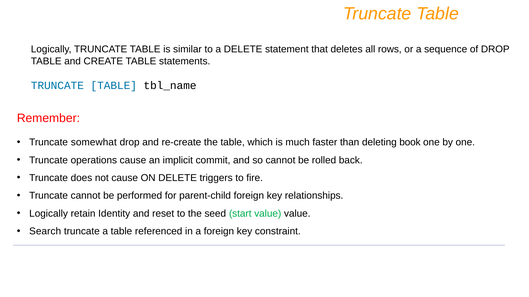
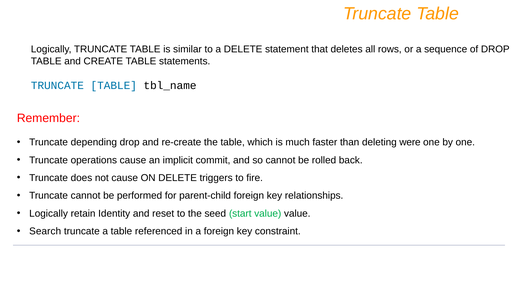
somewhat: somewhat -> depending (94, 143)
book: book -> were (410, 143)
